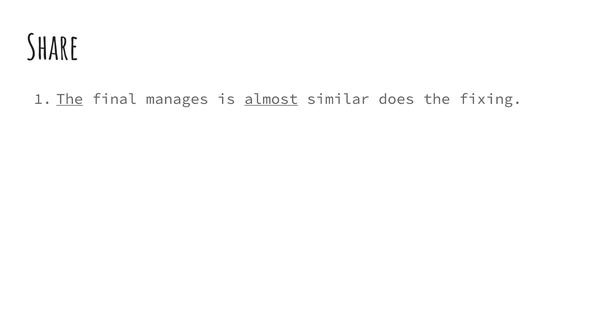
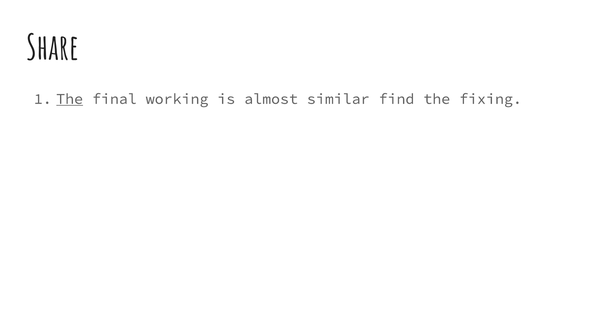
manages: manages -> working (177, 99)
almost underline: present -> none (271, 99)
does: does -> find (396, 99)
